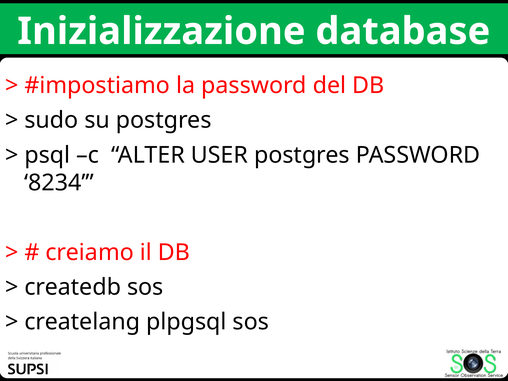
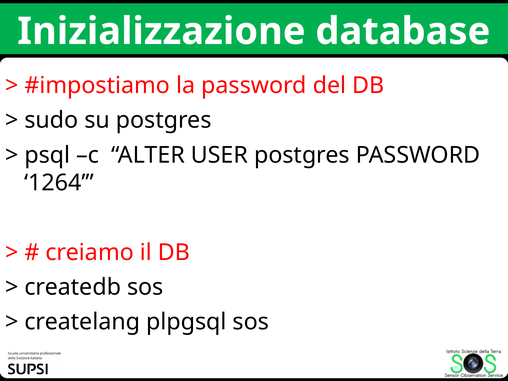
8234: 8234 -> 1264 (59, 183)
